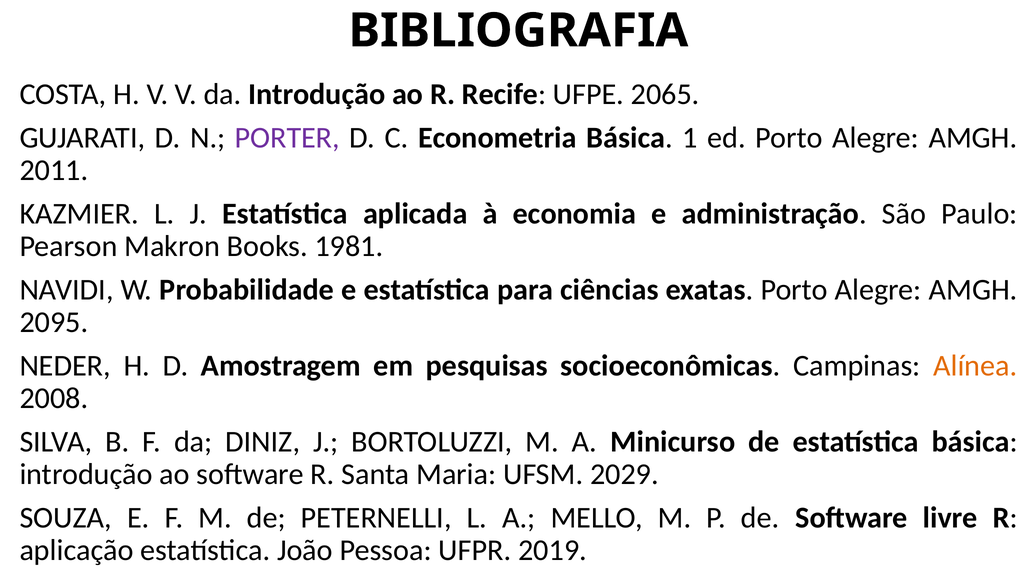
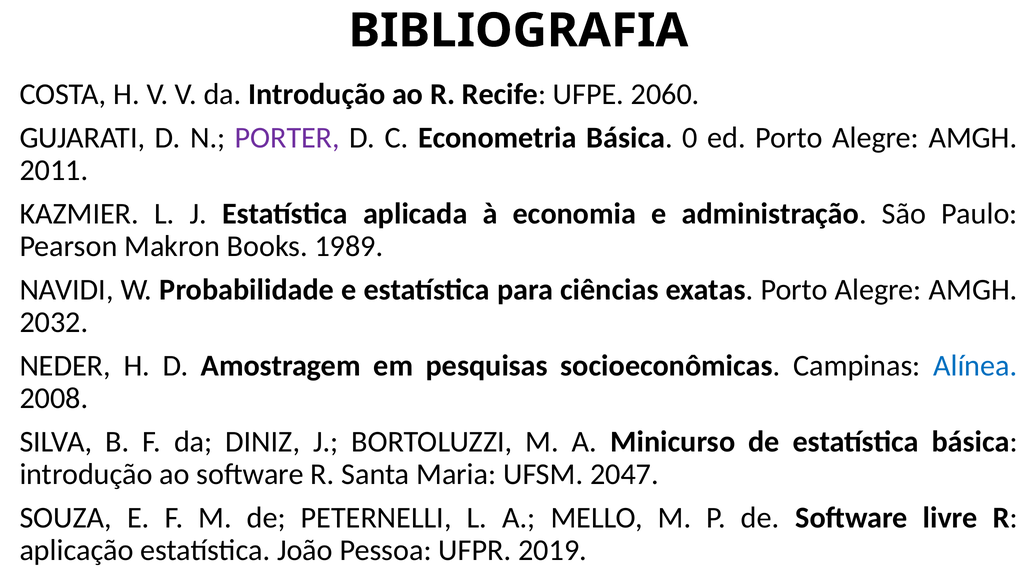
2065: 2065 -> 2060 (665, 94)
1: 1 -> 0 (690, 138)
1981: 1981 -> 1989 (349, 246)
2095: 2095 -> 2032 (54, 322)
Alínea colour: orange -> blue (975, 365)
2029: 2029 -> 2047 (624, 474)
